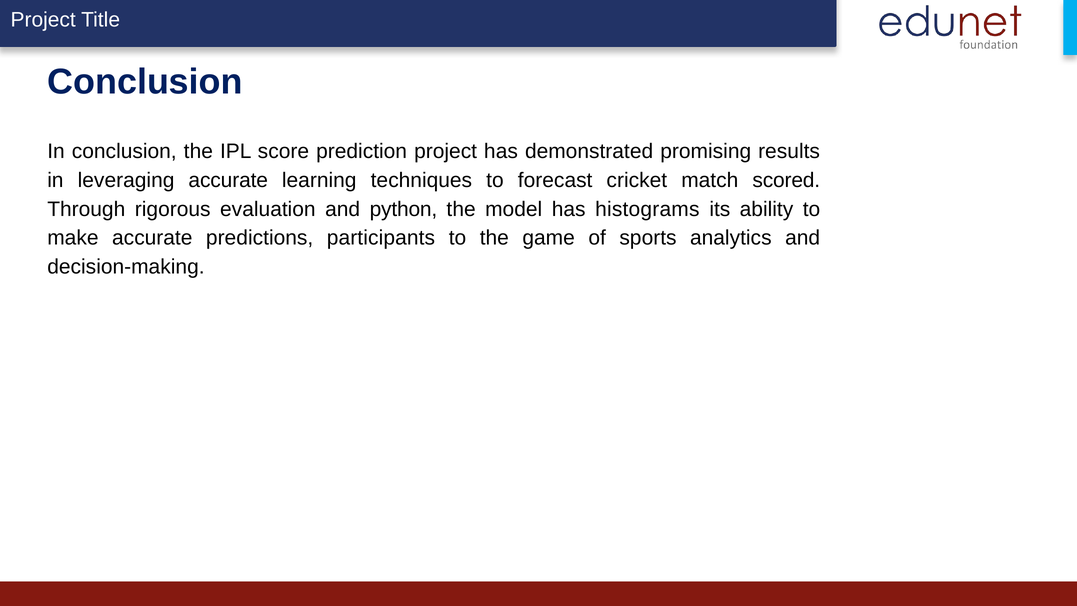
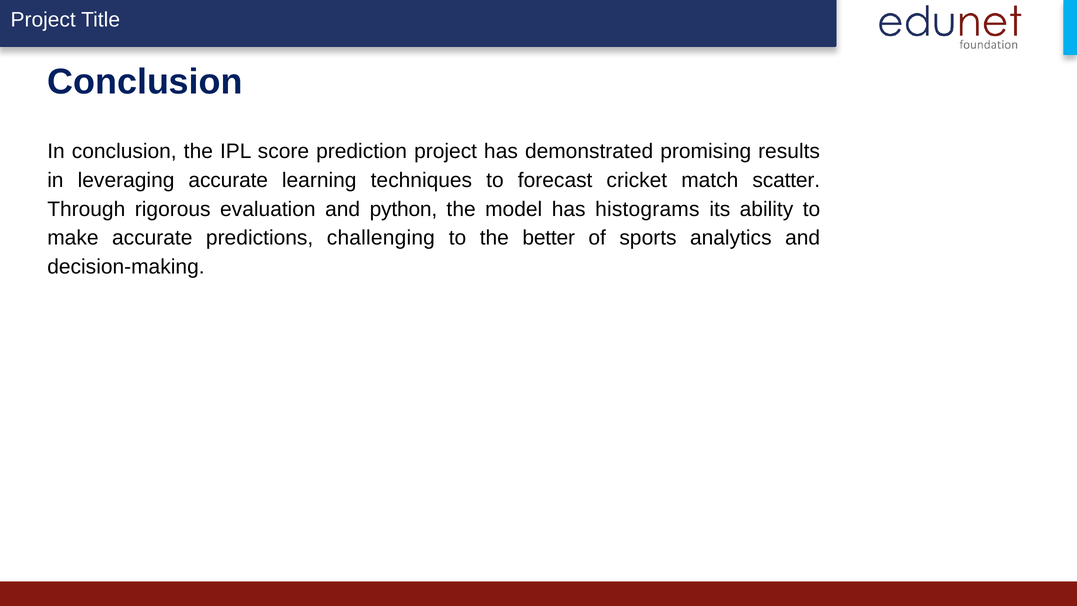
scored: scored -> scatter (786, 180)
participants: participants -> challenging (381, 238)
game: game -> better (549, 238)
